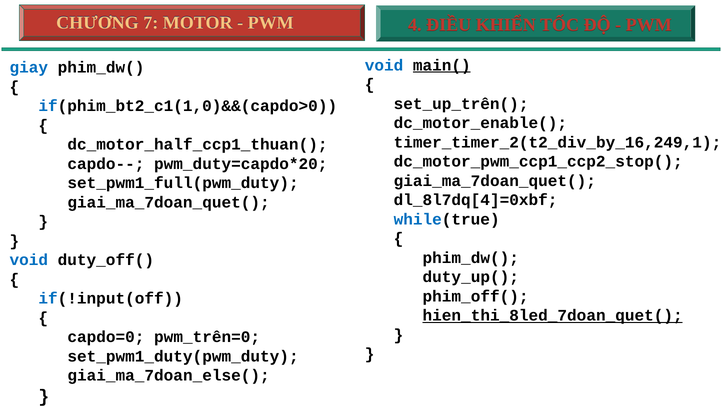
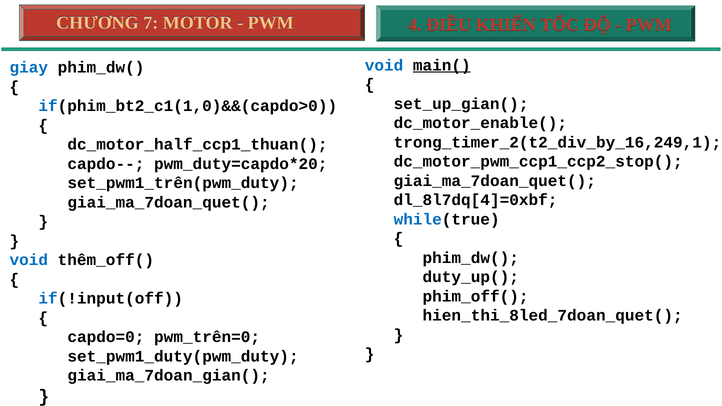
set_up_trên(: set_up_trên( -> set_up_gian( (461, 104)
timer_timer_2(t2_div_by_16,249,1: timer_timer_2(t2_div_by_16,249,1 -> trong_timer_2(t2_div_by_16,249,1 (557, 142)
set_pwm1_full(pwm_duty: set_pwm1_full(pwm_duty -> set_pwm1_trên(pwm_duty (183, 183)
duty_off(: duty_off( -> thêm_off( (106, 260)
hien_thi_8led_7doan_quet( underline: present -> none (553, 316)
giai_ma_7doan_else(: giai_ma_7doan_else( -> giai_ma_7doan_gian( (169, 376)
